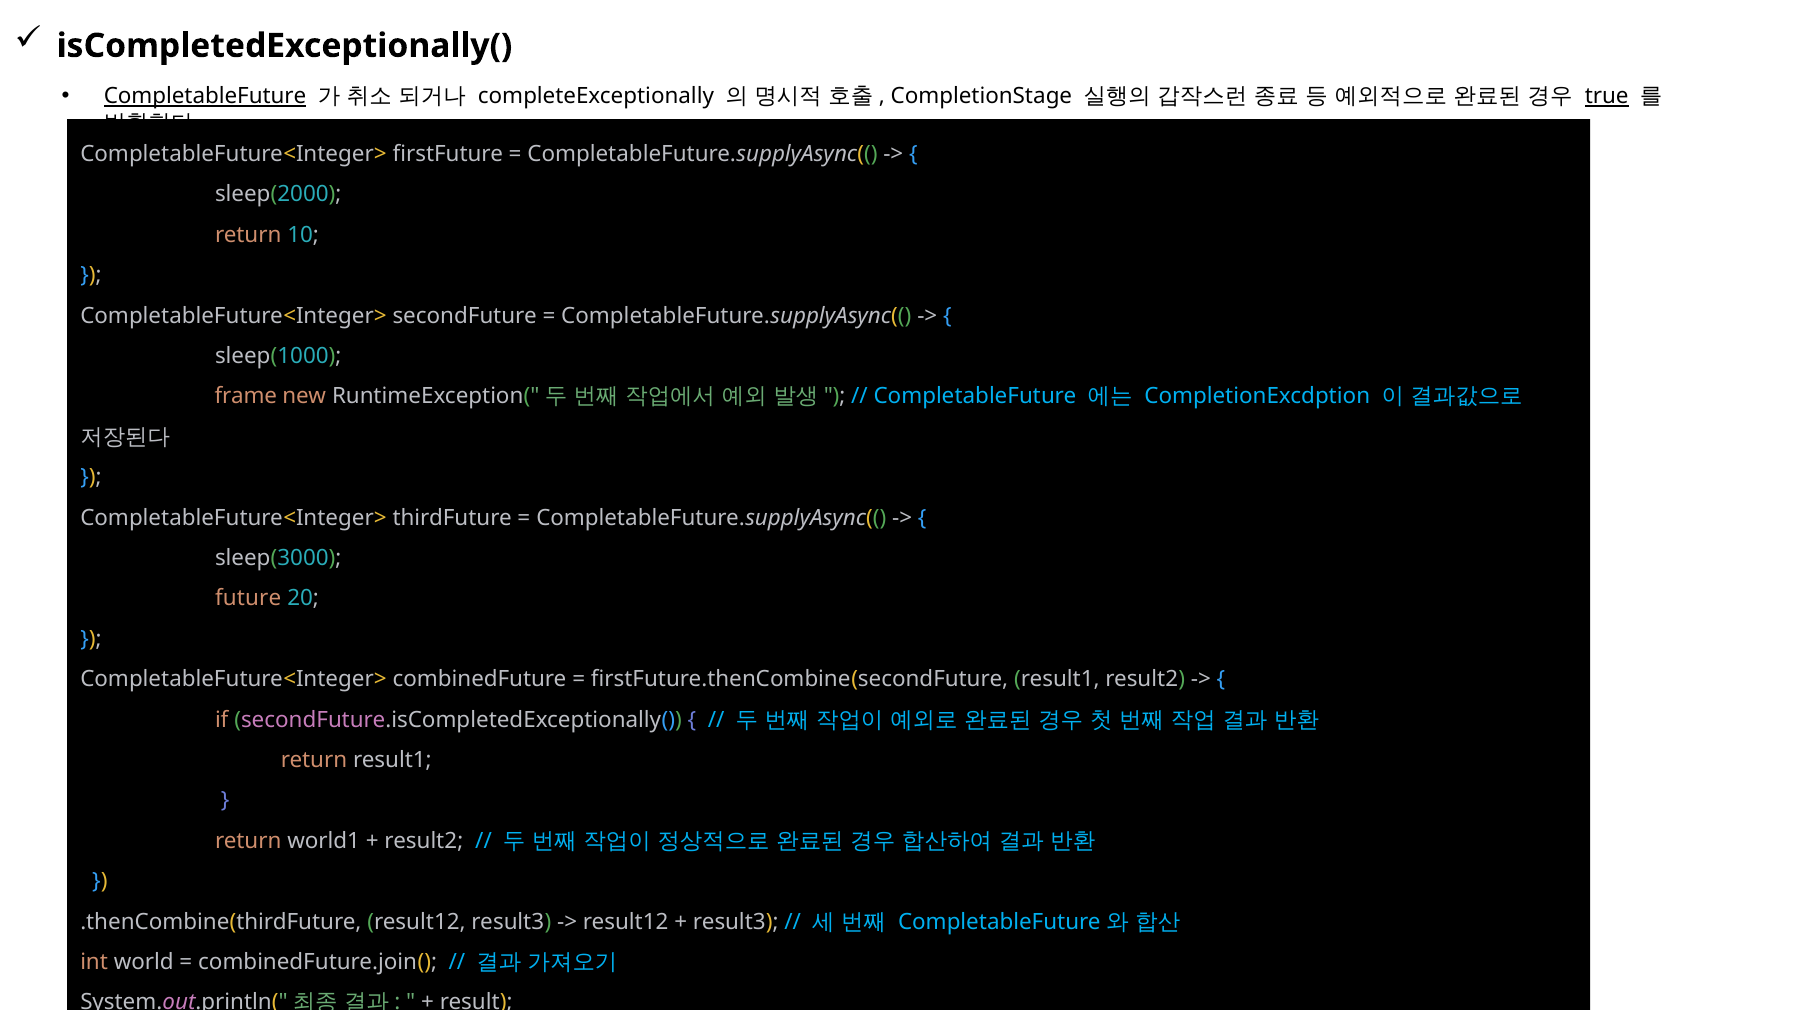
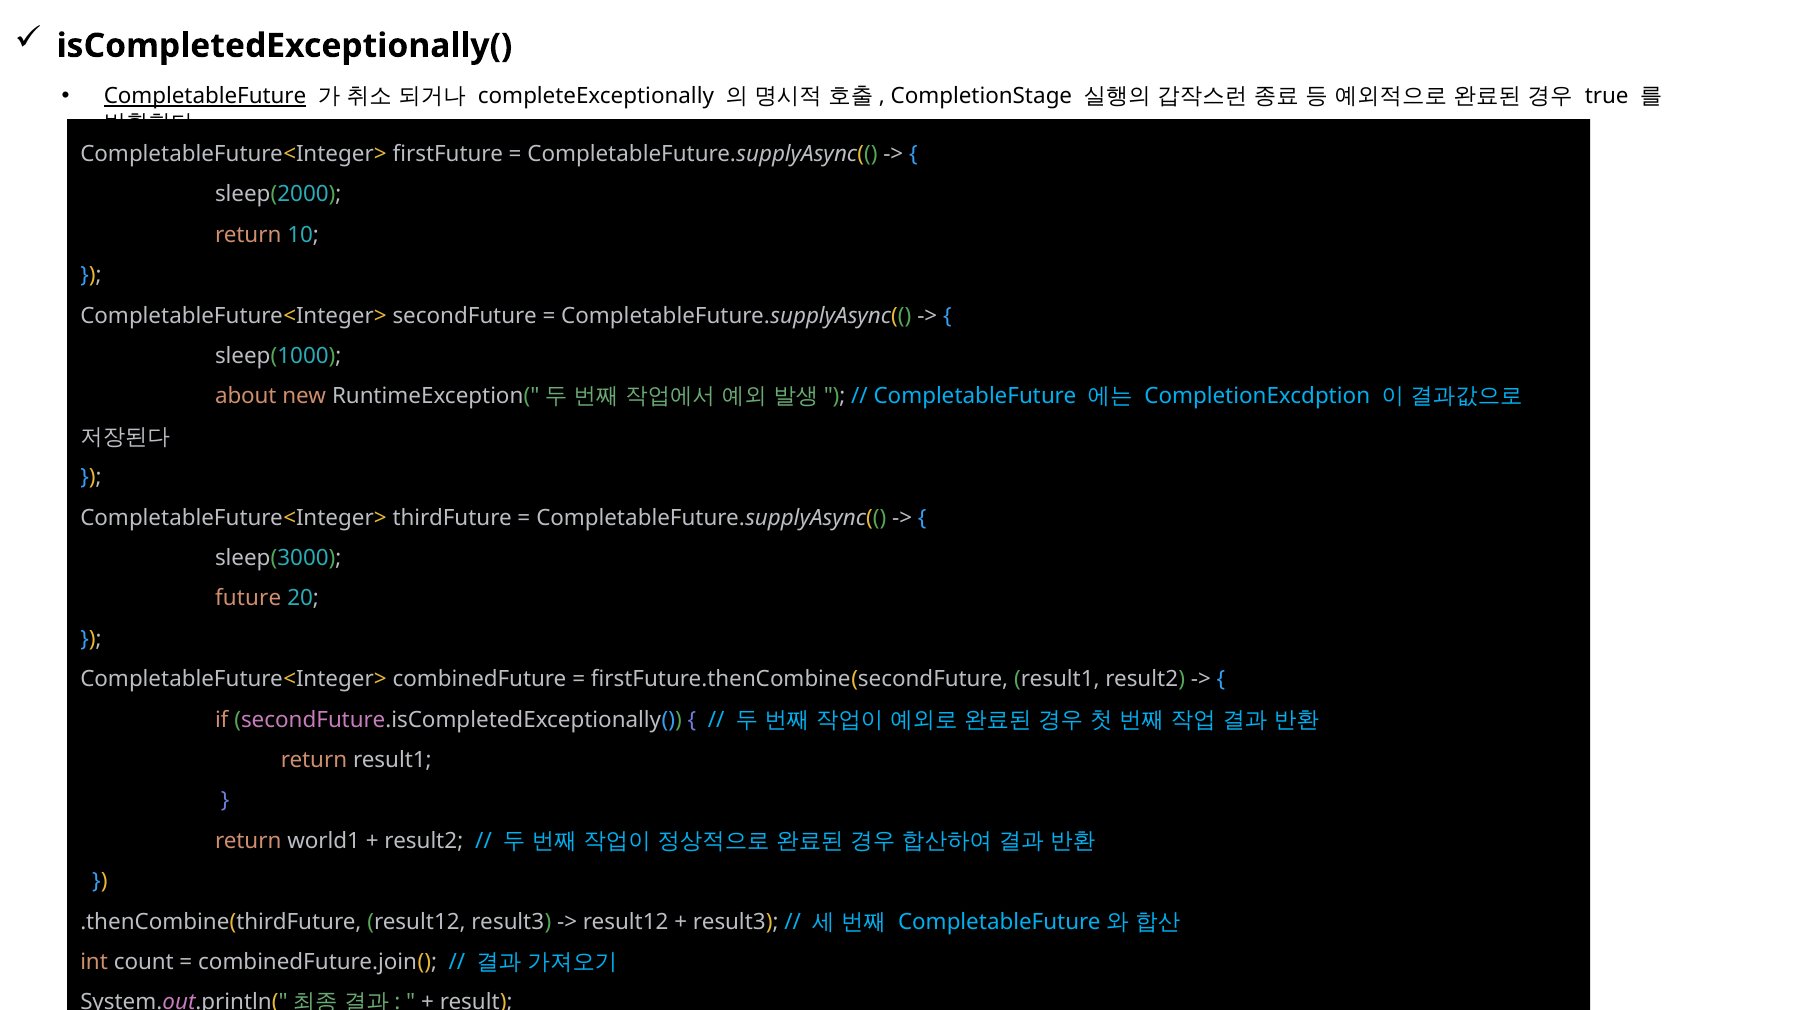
true underline: present -> none (1607, 96)
frame: frame -> about (246, 397)
world: world -> count (144, 962)
